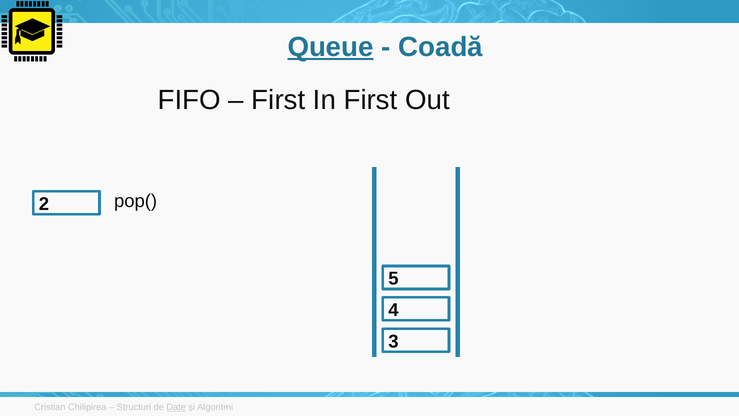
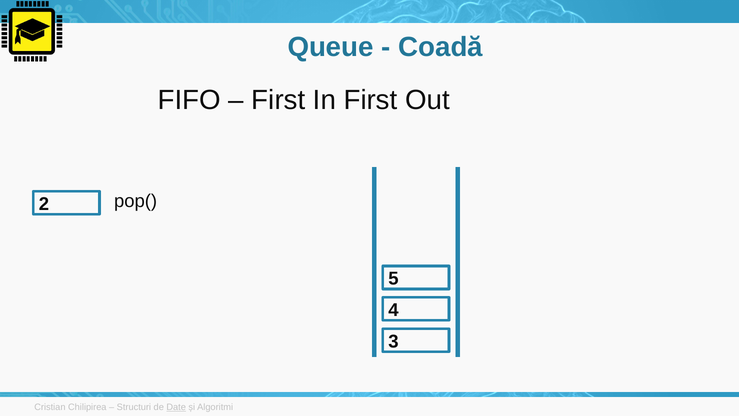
Queue underline: present -> none (331, 47)
